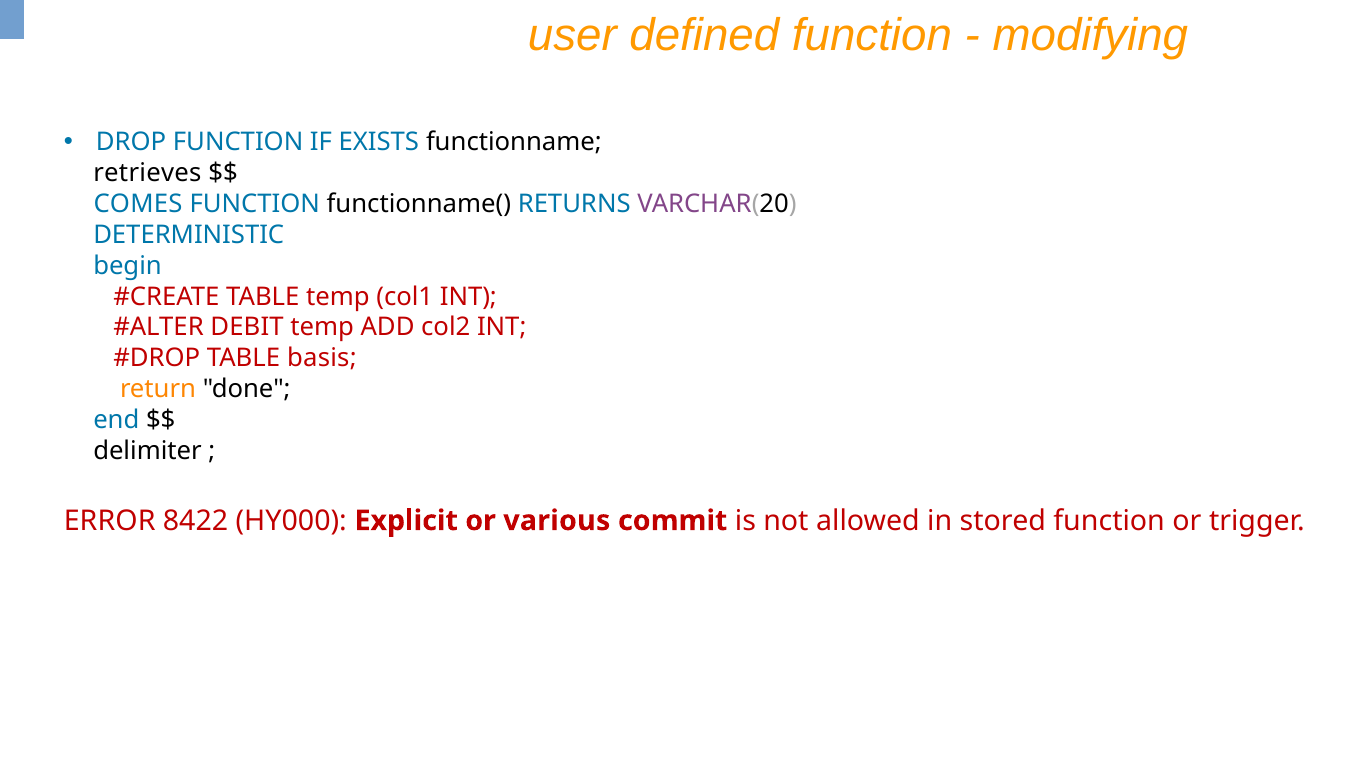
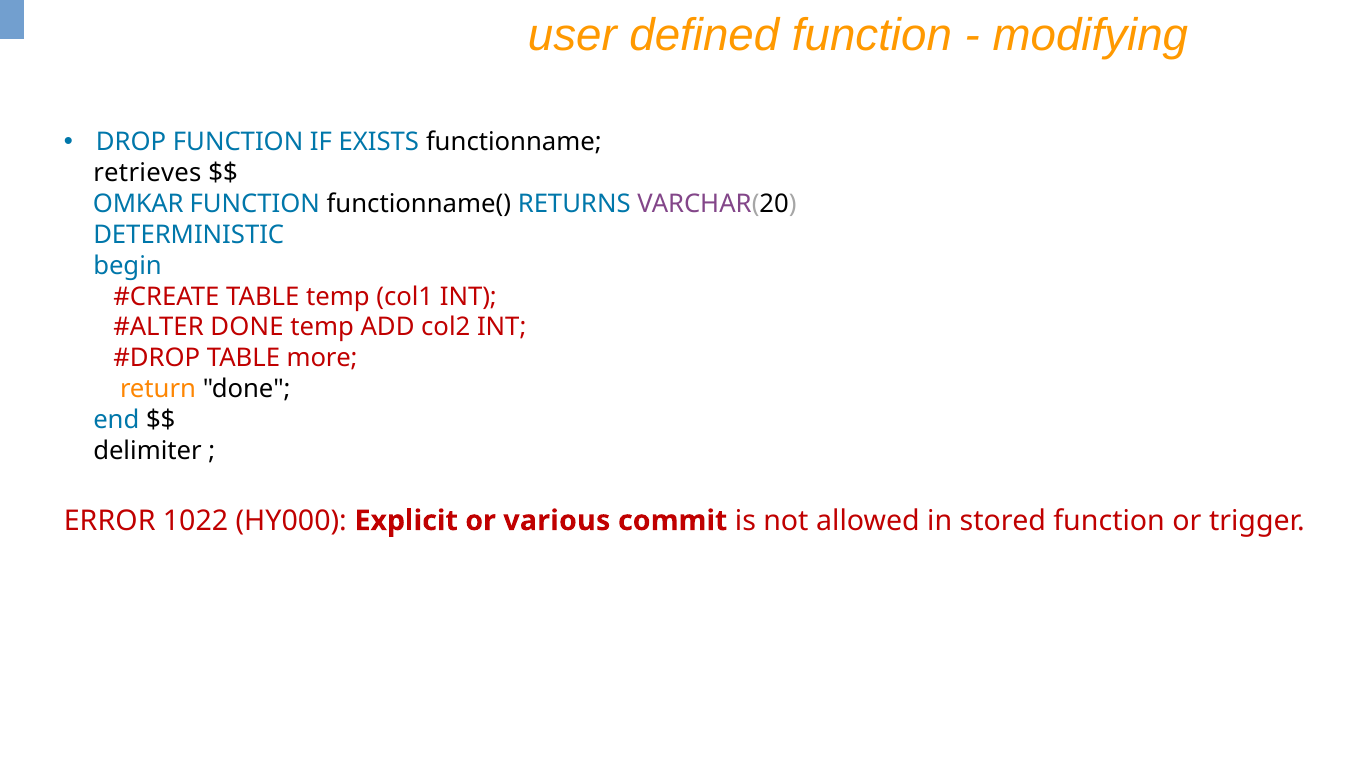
COMES: COMES -> OMKAR (138, 204)
DEBIT: DEBIT -> DONE (247, 327)
basis: basis -> more (322, 358)
8422: 8422 -> 1022 (196, 520)
